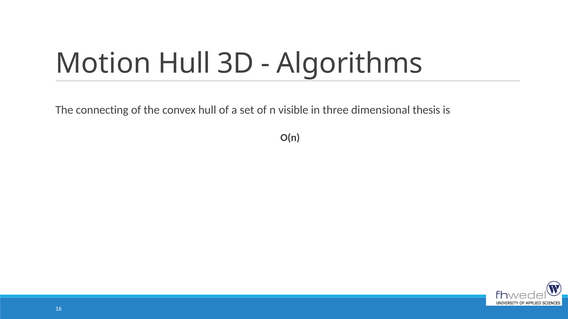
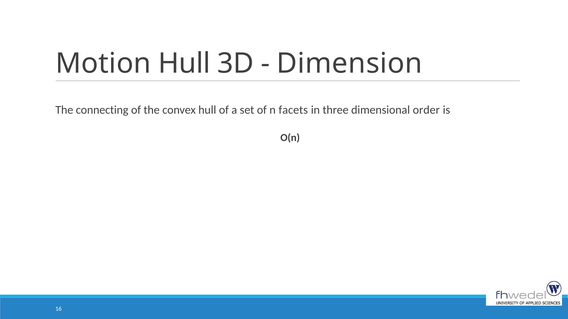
Algorithms: Algorithms -> Dimension (350, 64)
visible: visible -> facets (293, 110)
thesis: thesis -> order (426, 110)
